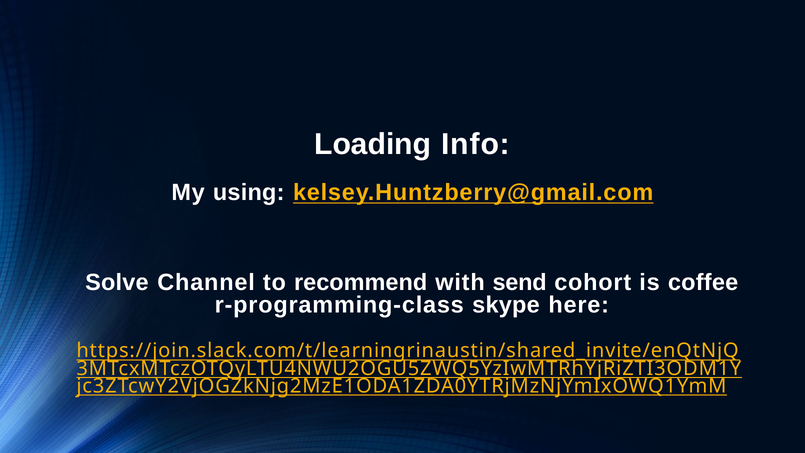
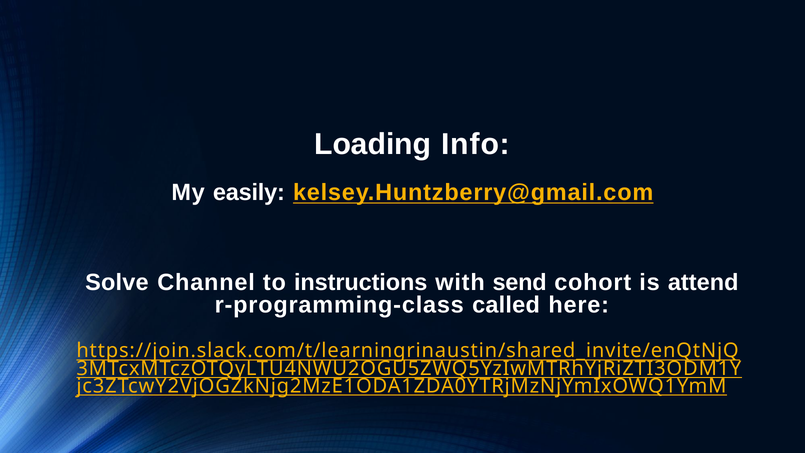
using: using -> easily (249, 193)
recommend: recommend -> instructions (361, 283)
coffee: coffee -> attend (703, 283)
skype: skype -> called (506, 305)
